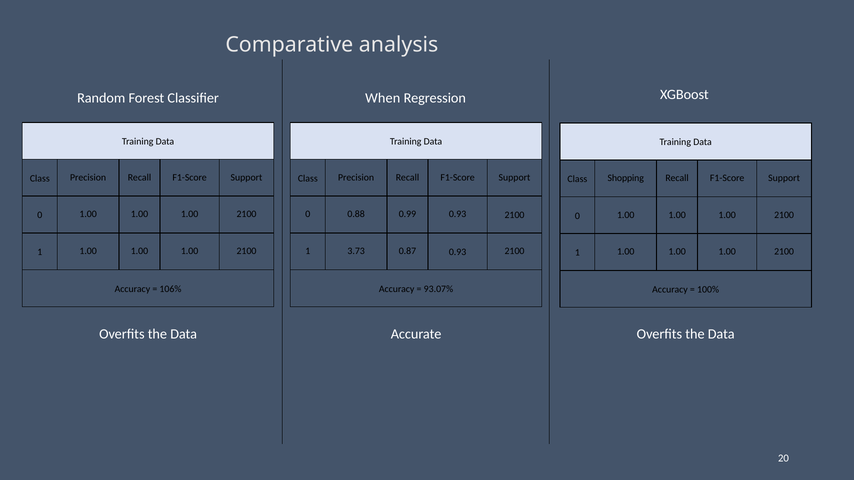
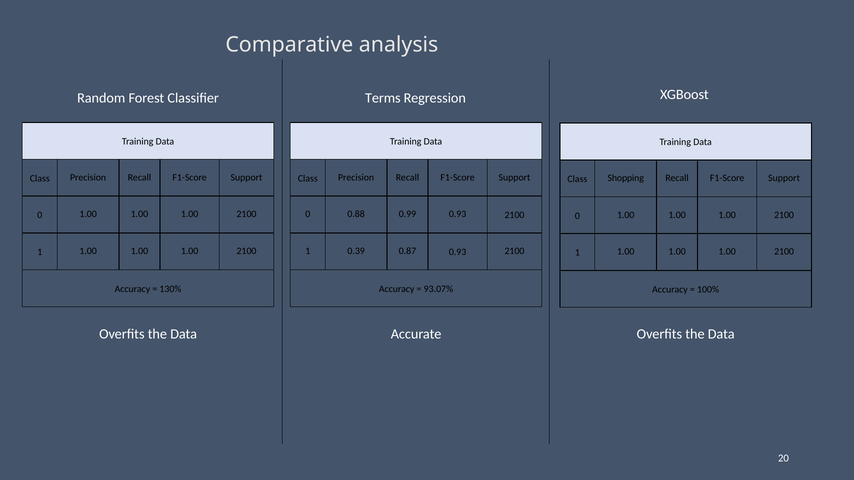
When: When -> Terms (383, 98)
3.73: 3.73 -> 0.39 (356, 251)
106%: 106% -> 130% (170, 289)
